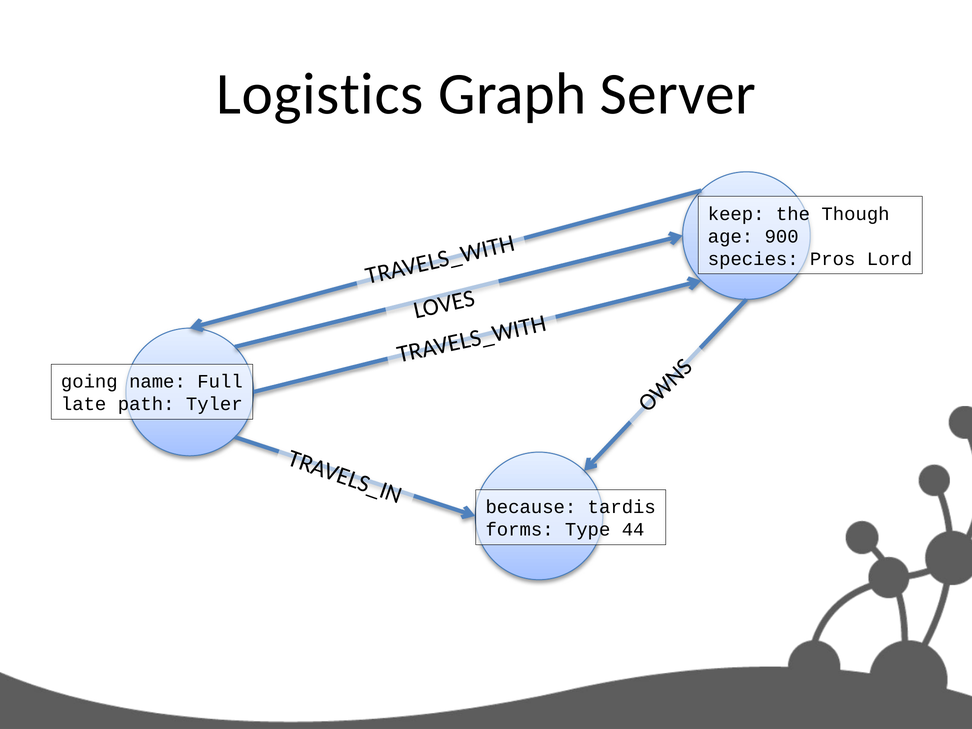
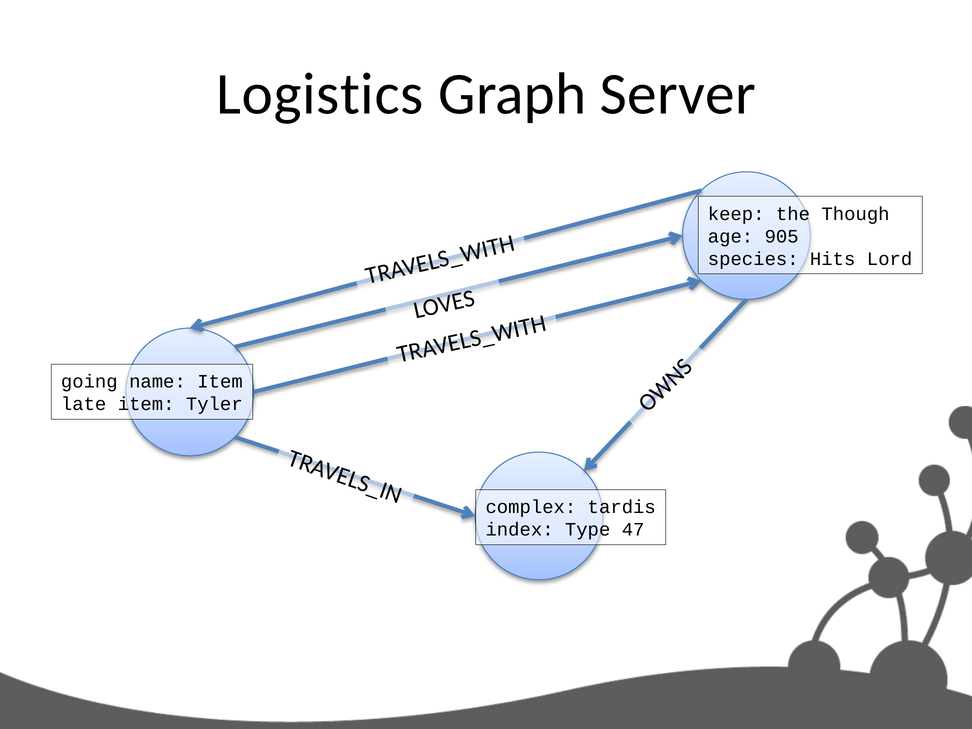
900: 900 -> 905 (782, 236)
Pros: Pros -> Hits (833, 259)
name Full: Full -> Item (220, 382)
late path: path -> item (146, 404)
because: because -> complex (531, 507)
forms: forms -> index (520, 530)
44: 44 -> 47 (633, 530)
